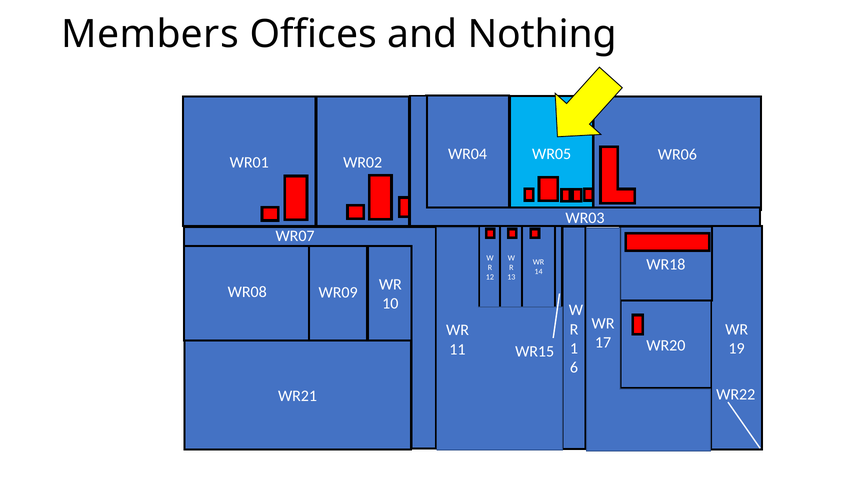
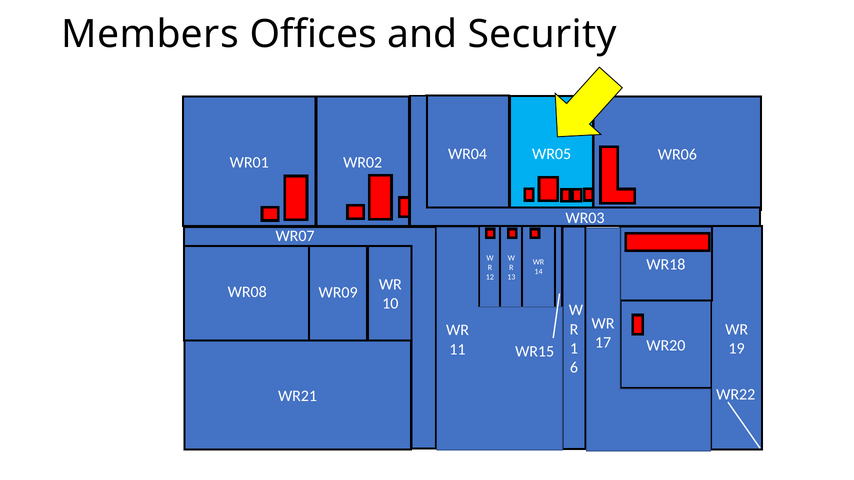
Nothing: Nothing -> Security (542, 34)
